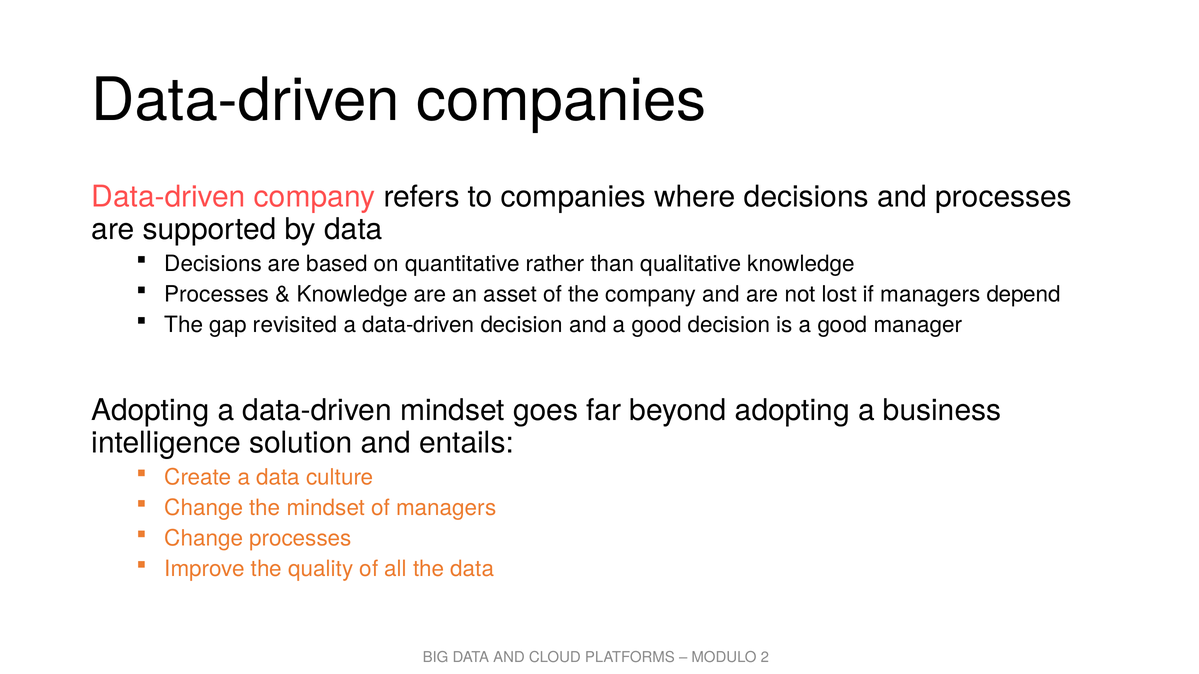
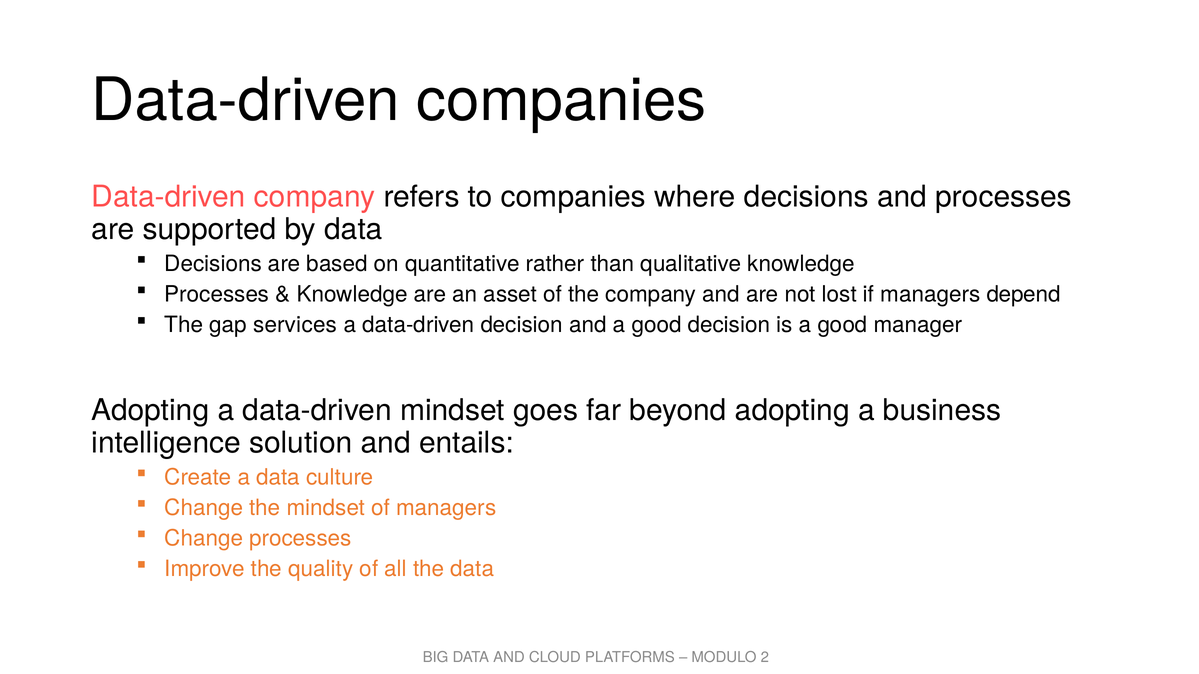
revisited: revisited -> services (295, 325)
